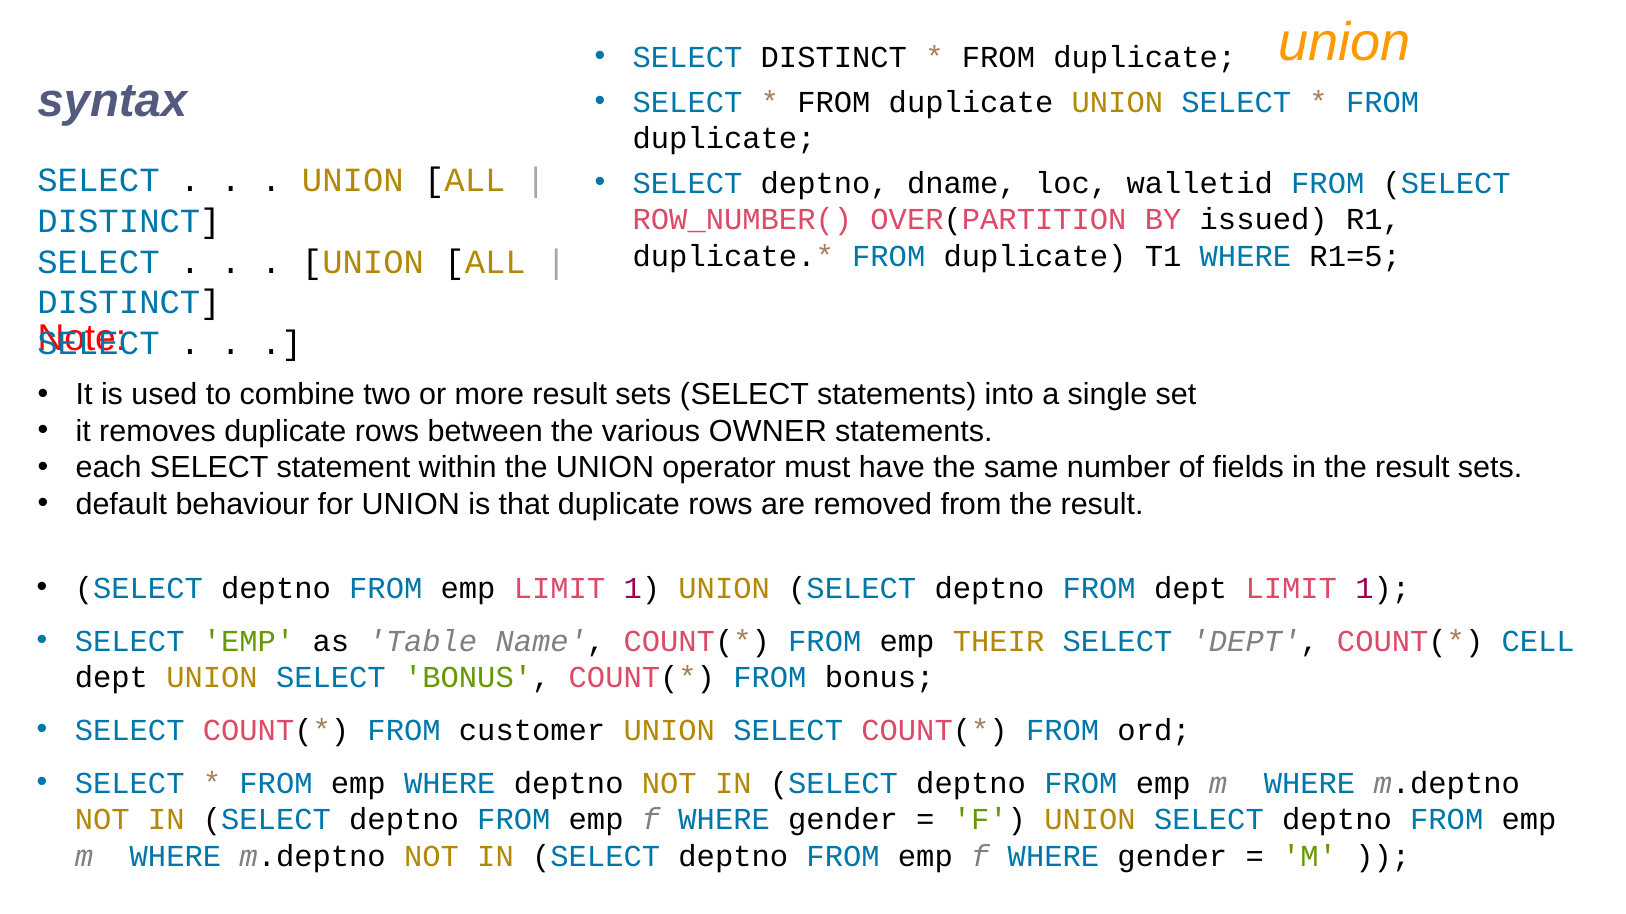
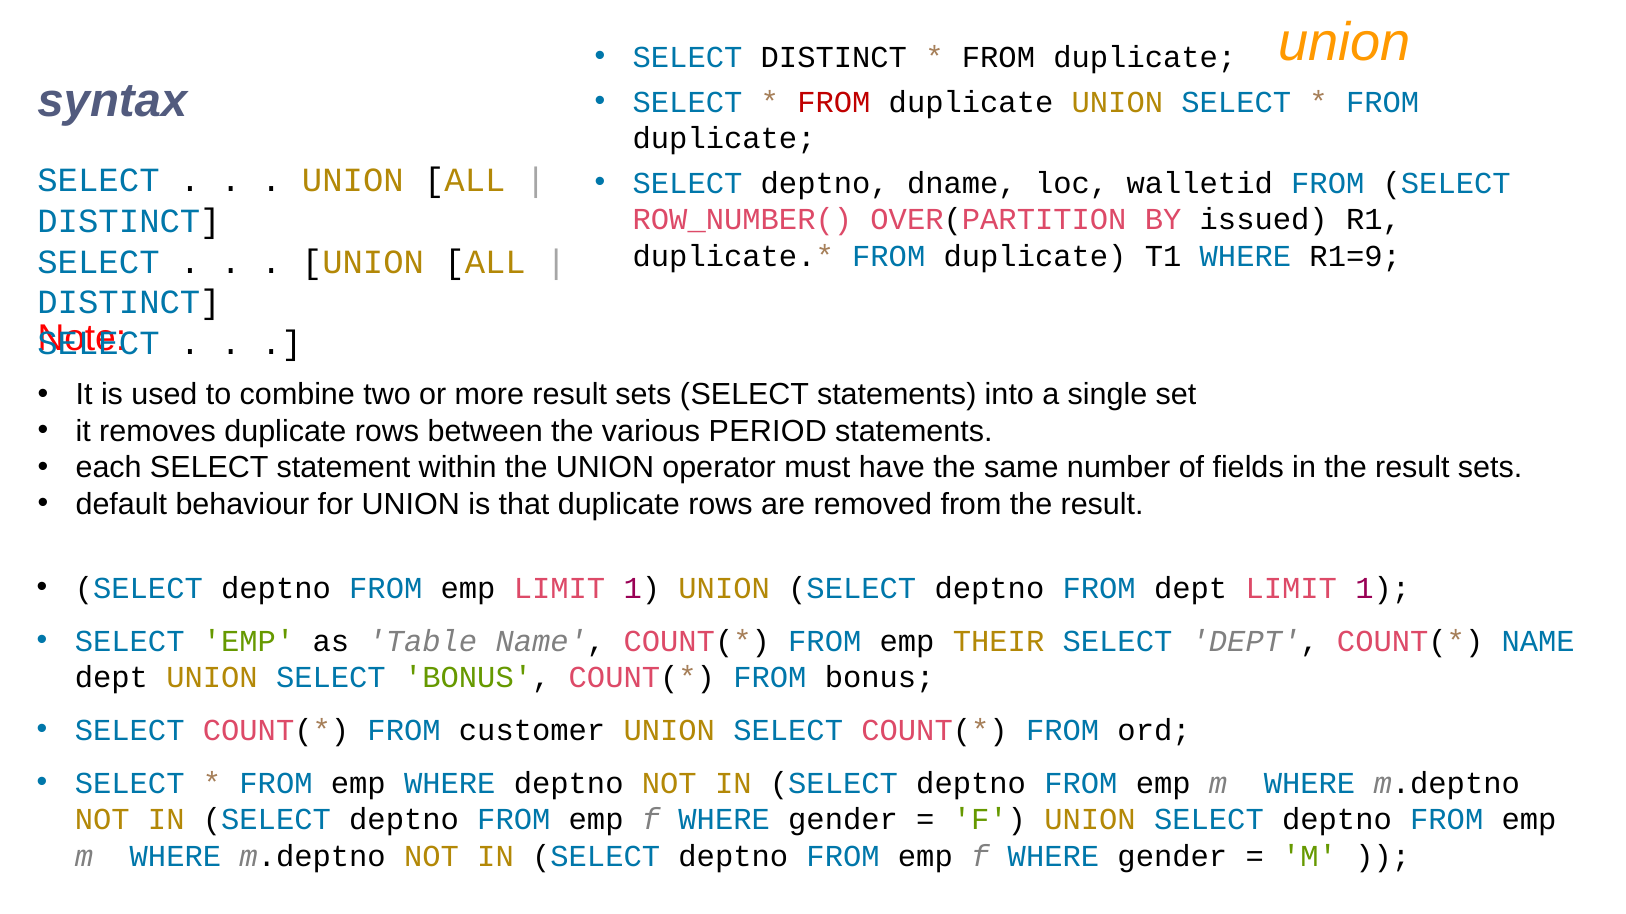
FROM colour: black -> red (834, 102)
R1=5: R1=5 -> R1=9 (1355, 257)
OWNER: OWNER -> PERIOD (768, 432)
CELL: CELL -> NAME (1538, 641)
